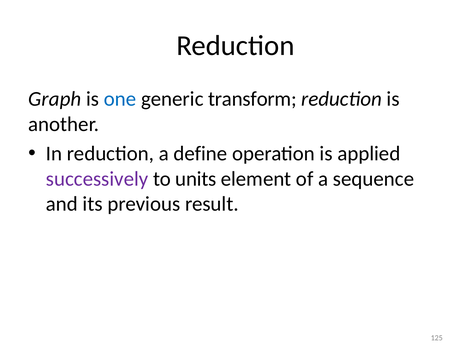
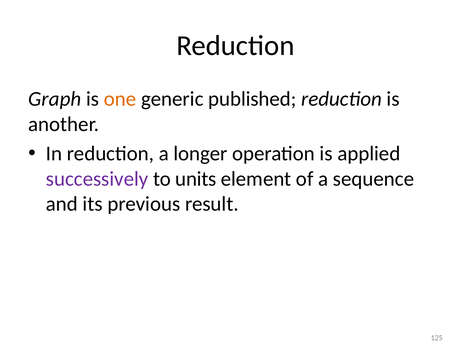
one colour: blue -> orange (120, 99)
transform: transform -> published (252, 99)
define: define -> longer (200, 153)
